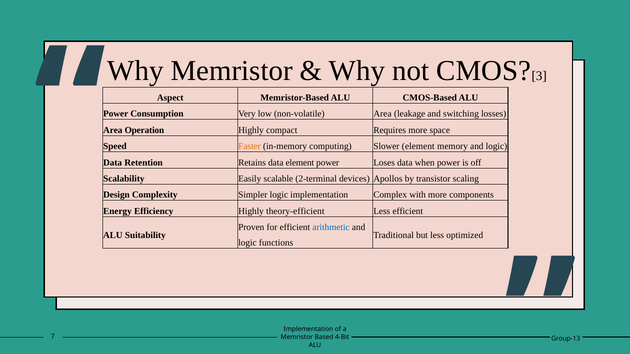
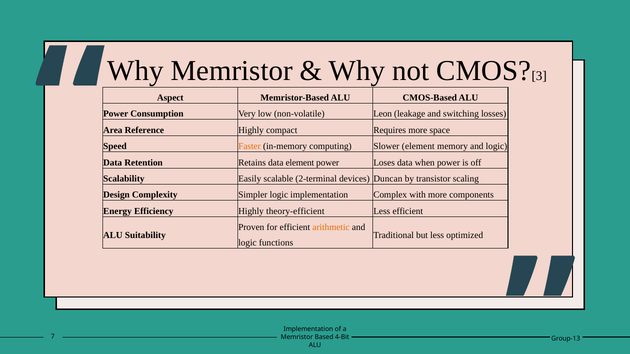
non-volatile Area: Area -> Leon (383, 114)
Operation: Operation -> Reference (144, 130)
Apollos: Apollos -> Duncan (388, 179)
arithmetic colour: blue -> orange (331, 228)
